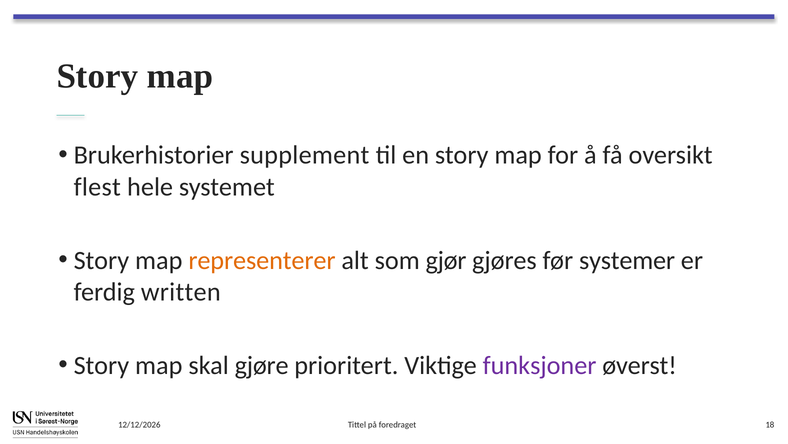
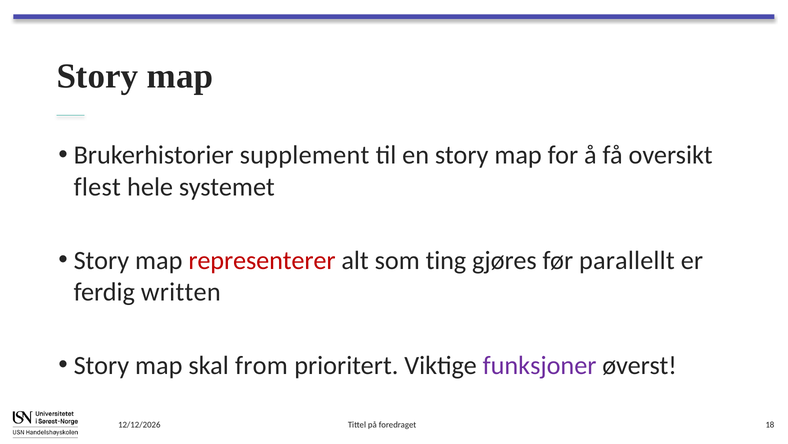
representerer colour: orange -> red (262, 260)
gjør: gjør -> ting (446, 260)
systemer: systemer -> parallellt (627, 260)
gjøre: gjøre -> from (261, 365)
